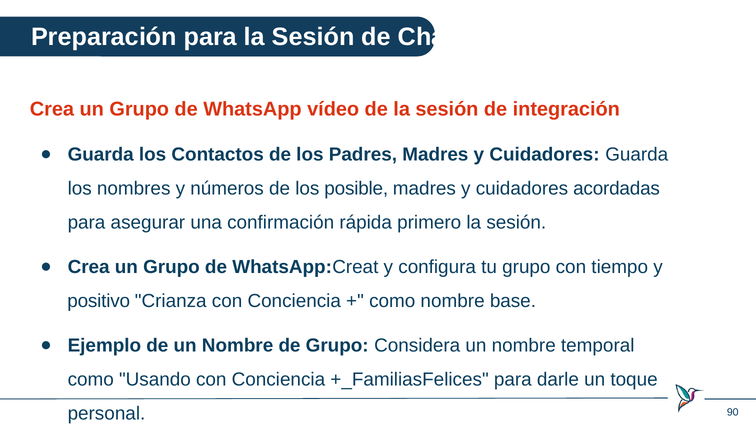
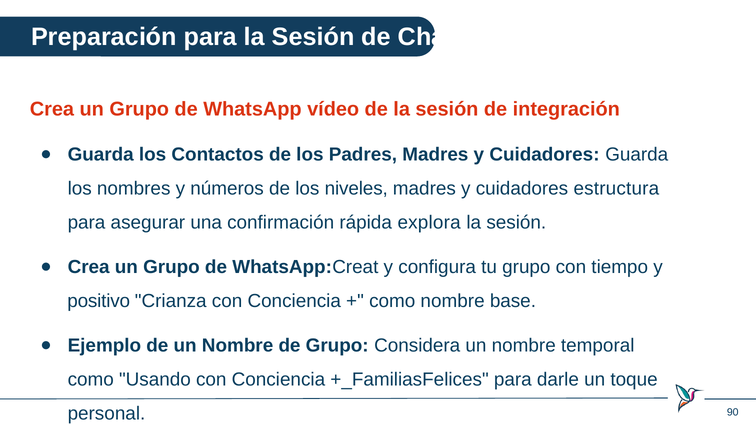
posible: posible -> niveles (356, 189)
acordadas: acordadas -> estructura (616, 189)
primero: primero -> explora (429, 223)
